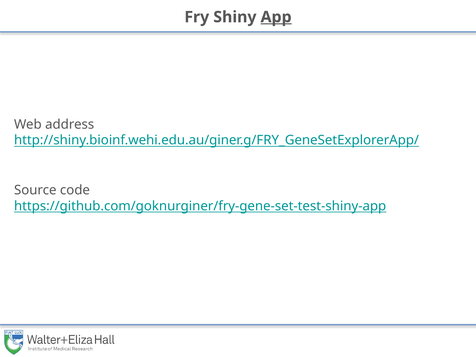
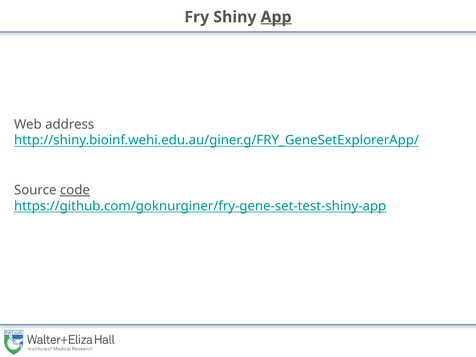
code underline: none -> present (75, 190)
